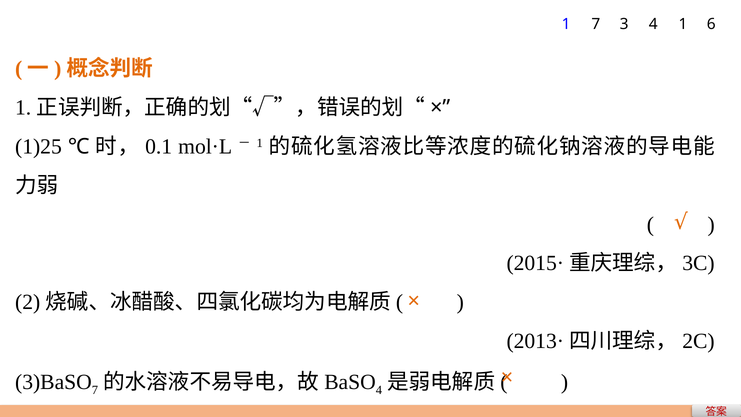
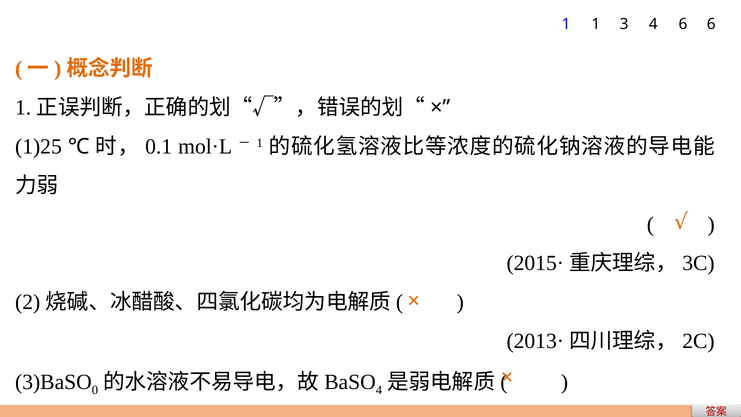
1 7: 7 -> 1 (596, 24)
4 1: 1 -> 6 (683, 24)
7: 7 -> 0 (95, 390)
